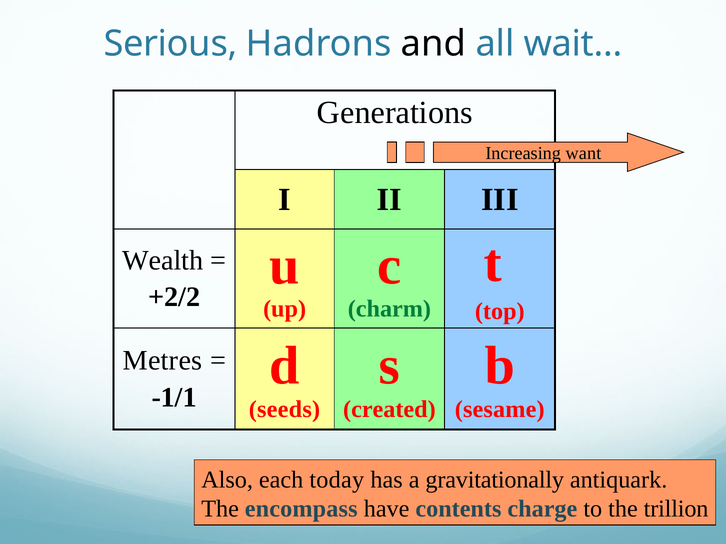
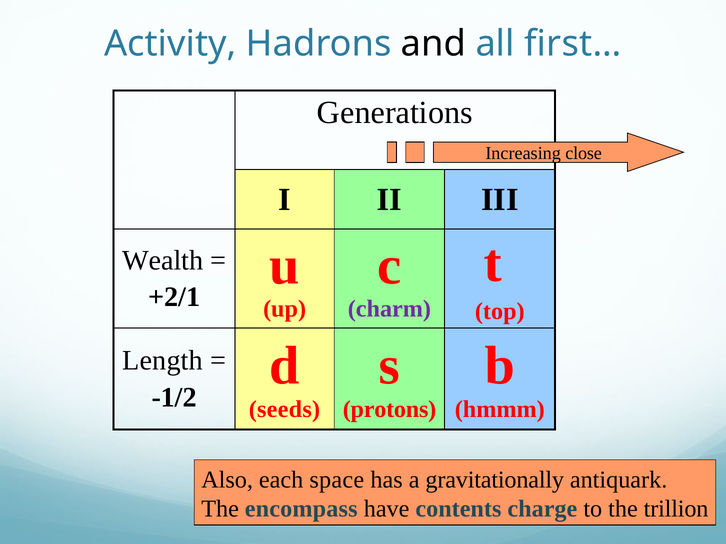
Serious: Serious -> Activity (170, 44)
wait…: wait… -> first… (573, 44)
want: want -> close (584, 154)
+2/2: +2/2 -> +2/1 (174, 297)
charm colour: green -> purple (389, 309)
Metres: Metres -> Length (163, 361)
-1/1: -1/1 -> -1/2 (174, 398)
created: created -> protons (390, 410)
sesame: sesame -> hmmm (500, 410)
today: today -> space (337, 480)
